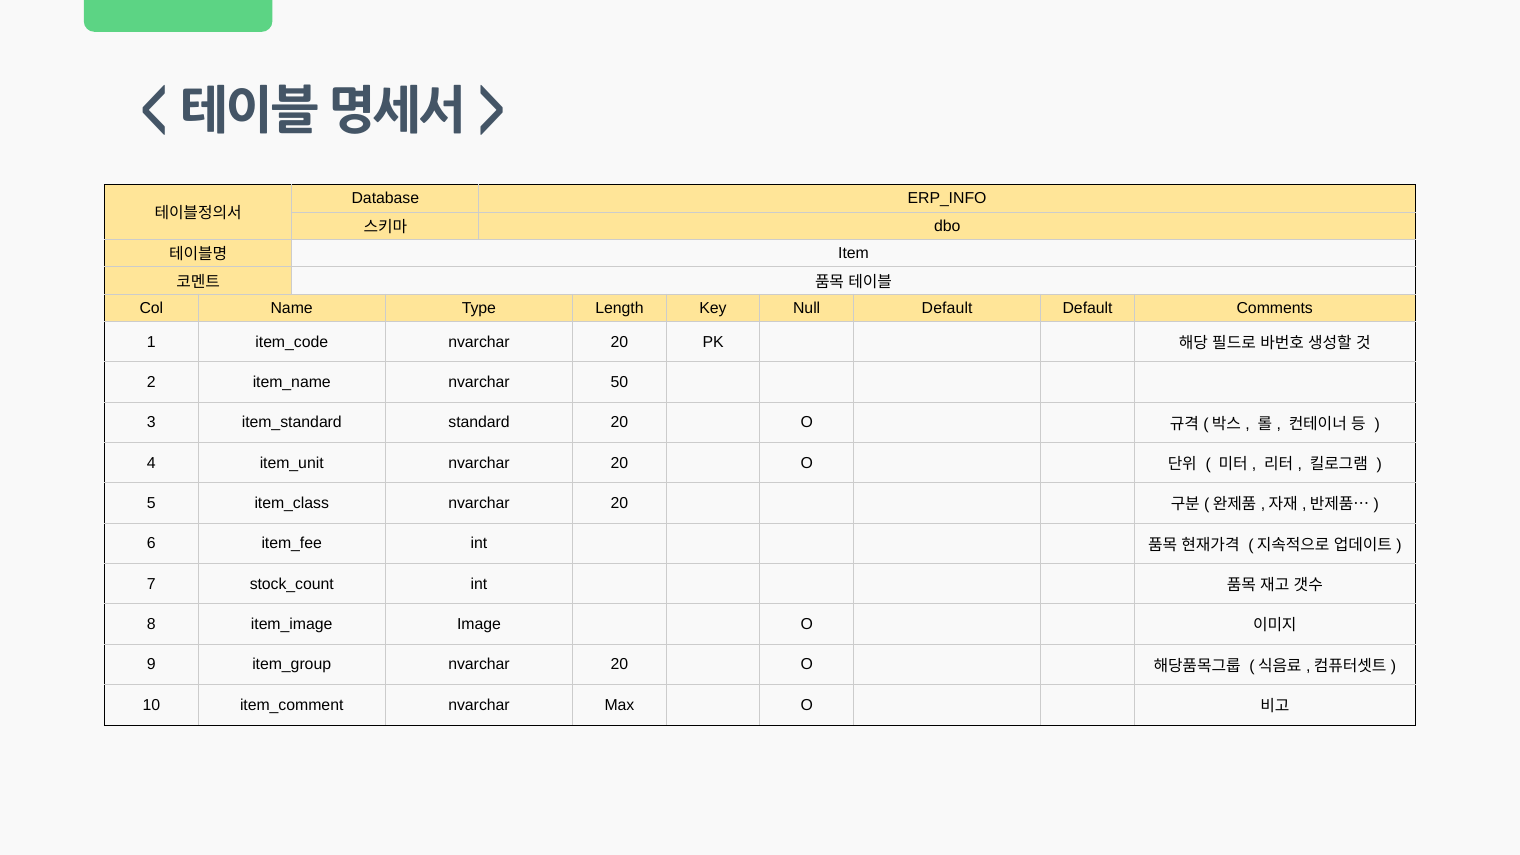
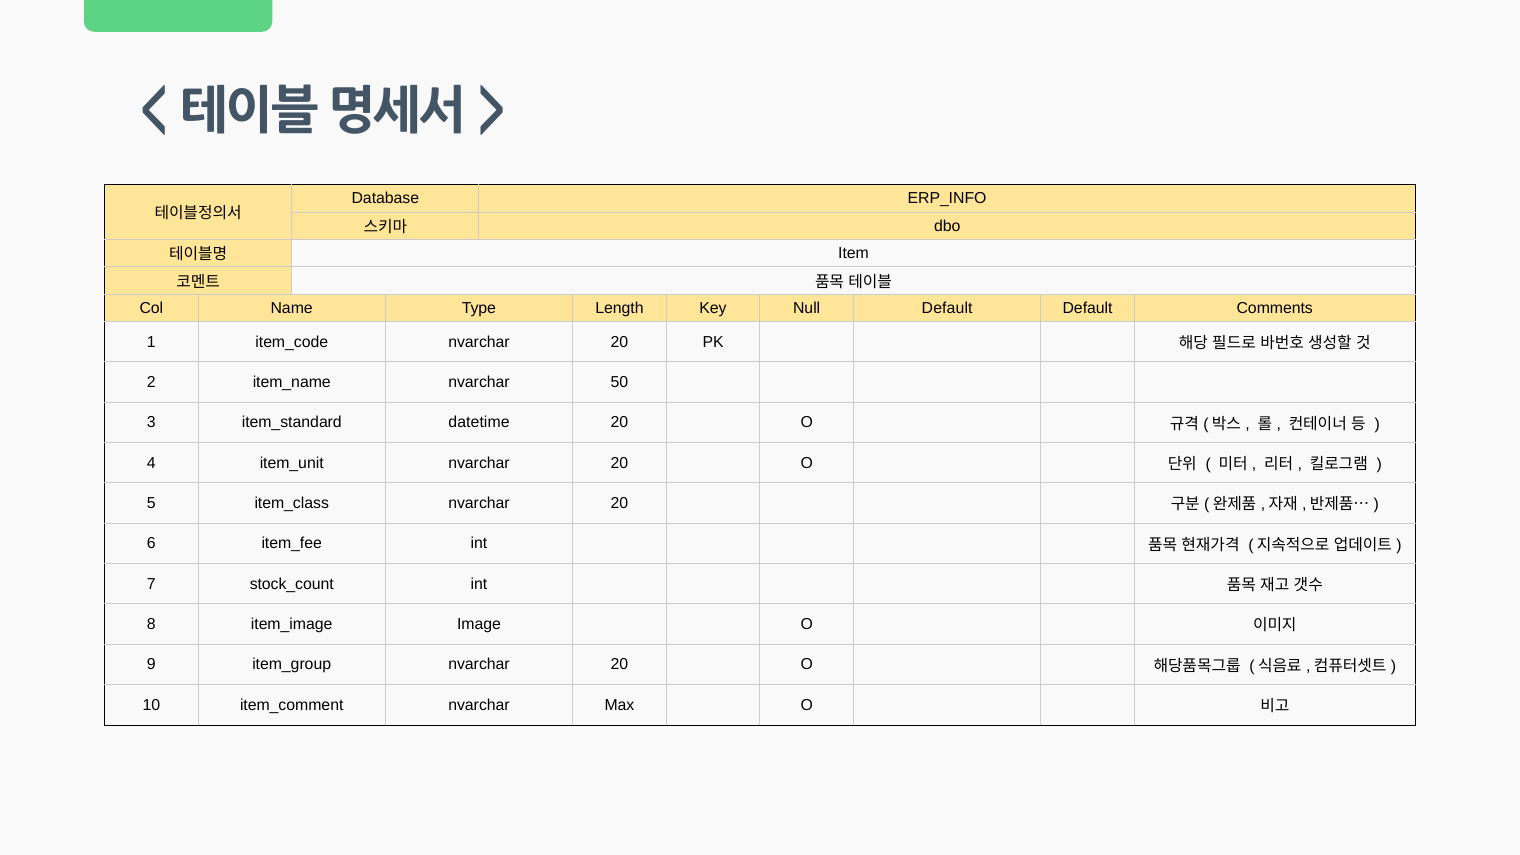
standard: standard -> datetime (479, 423)
